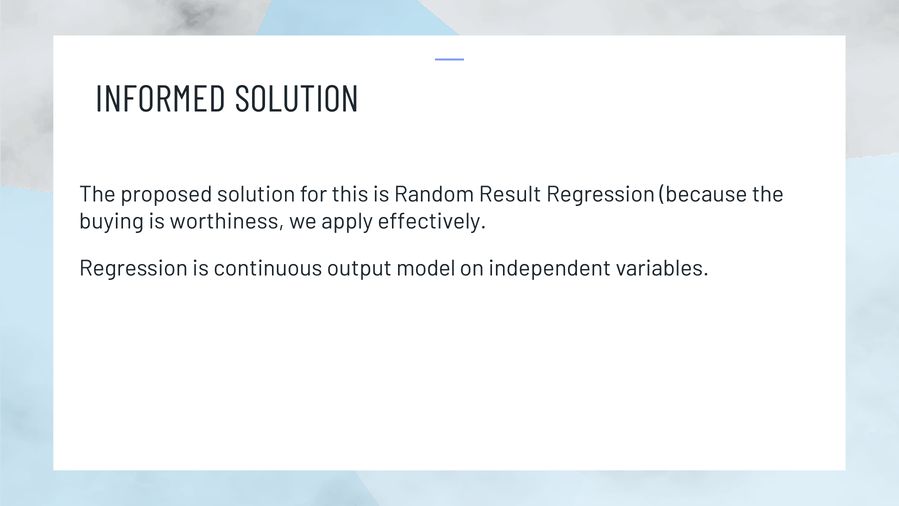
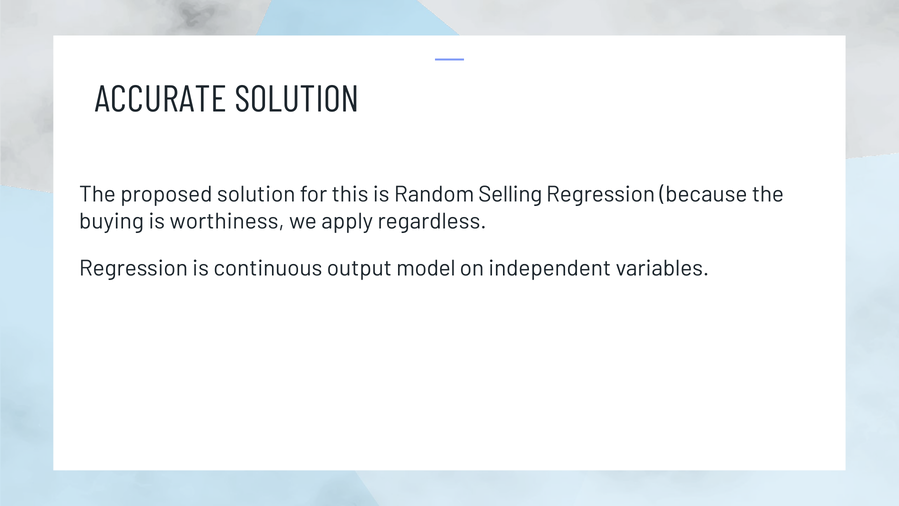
INFORMED: INFORMED -> ACCURATE (161, 100)
Result: Result -> Selling (510, 194)
effectively: effectively -> regardless (432, 221)
